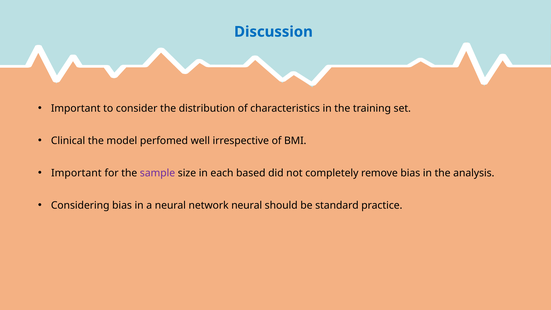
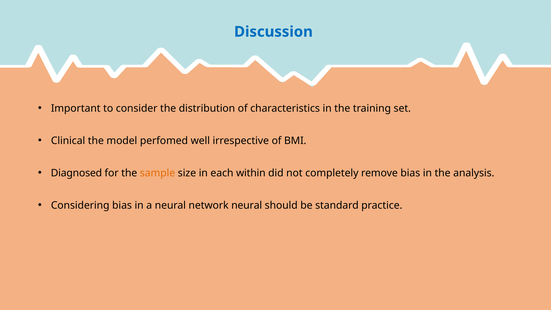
Important: Important -> Diagnosed (76, 173)
sample colour: purple -> orange (158, 173)
based: based -> within (251, 173)
